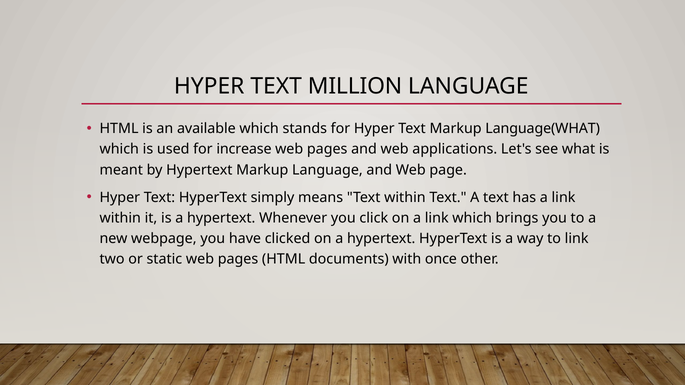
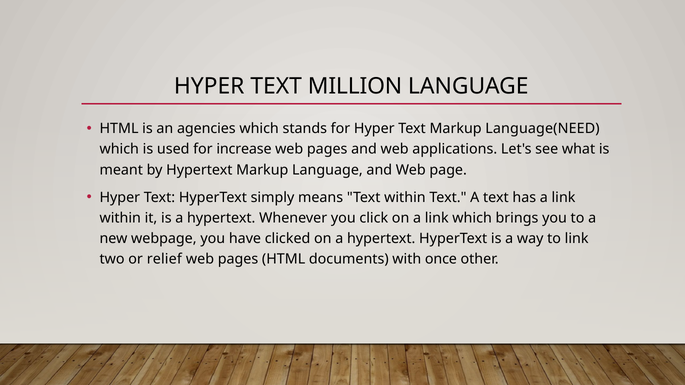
available: available -> agencies (206, 129)
Language(WHAT: Language(WHAT -> Language(NEED (542, 129)
static: static -> relief (164, 259)
